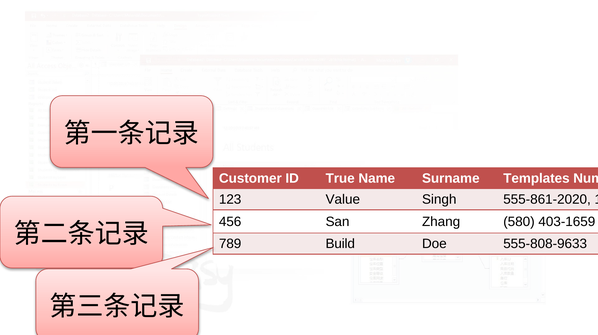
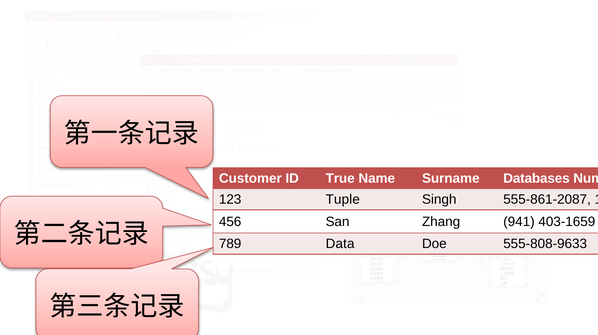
Templates: Templates -> Databases (536, 178)
Value: Value -> Tuple (343, 199)
555-861-2020: 555-861-2020 -> 555-861-2087 (547, 199)
580: 580 -> 941 (519, 222)
Build: Build -> Data (340, 244)
